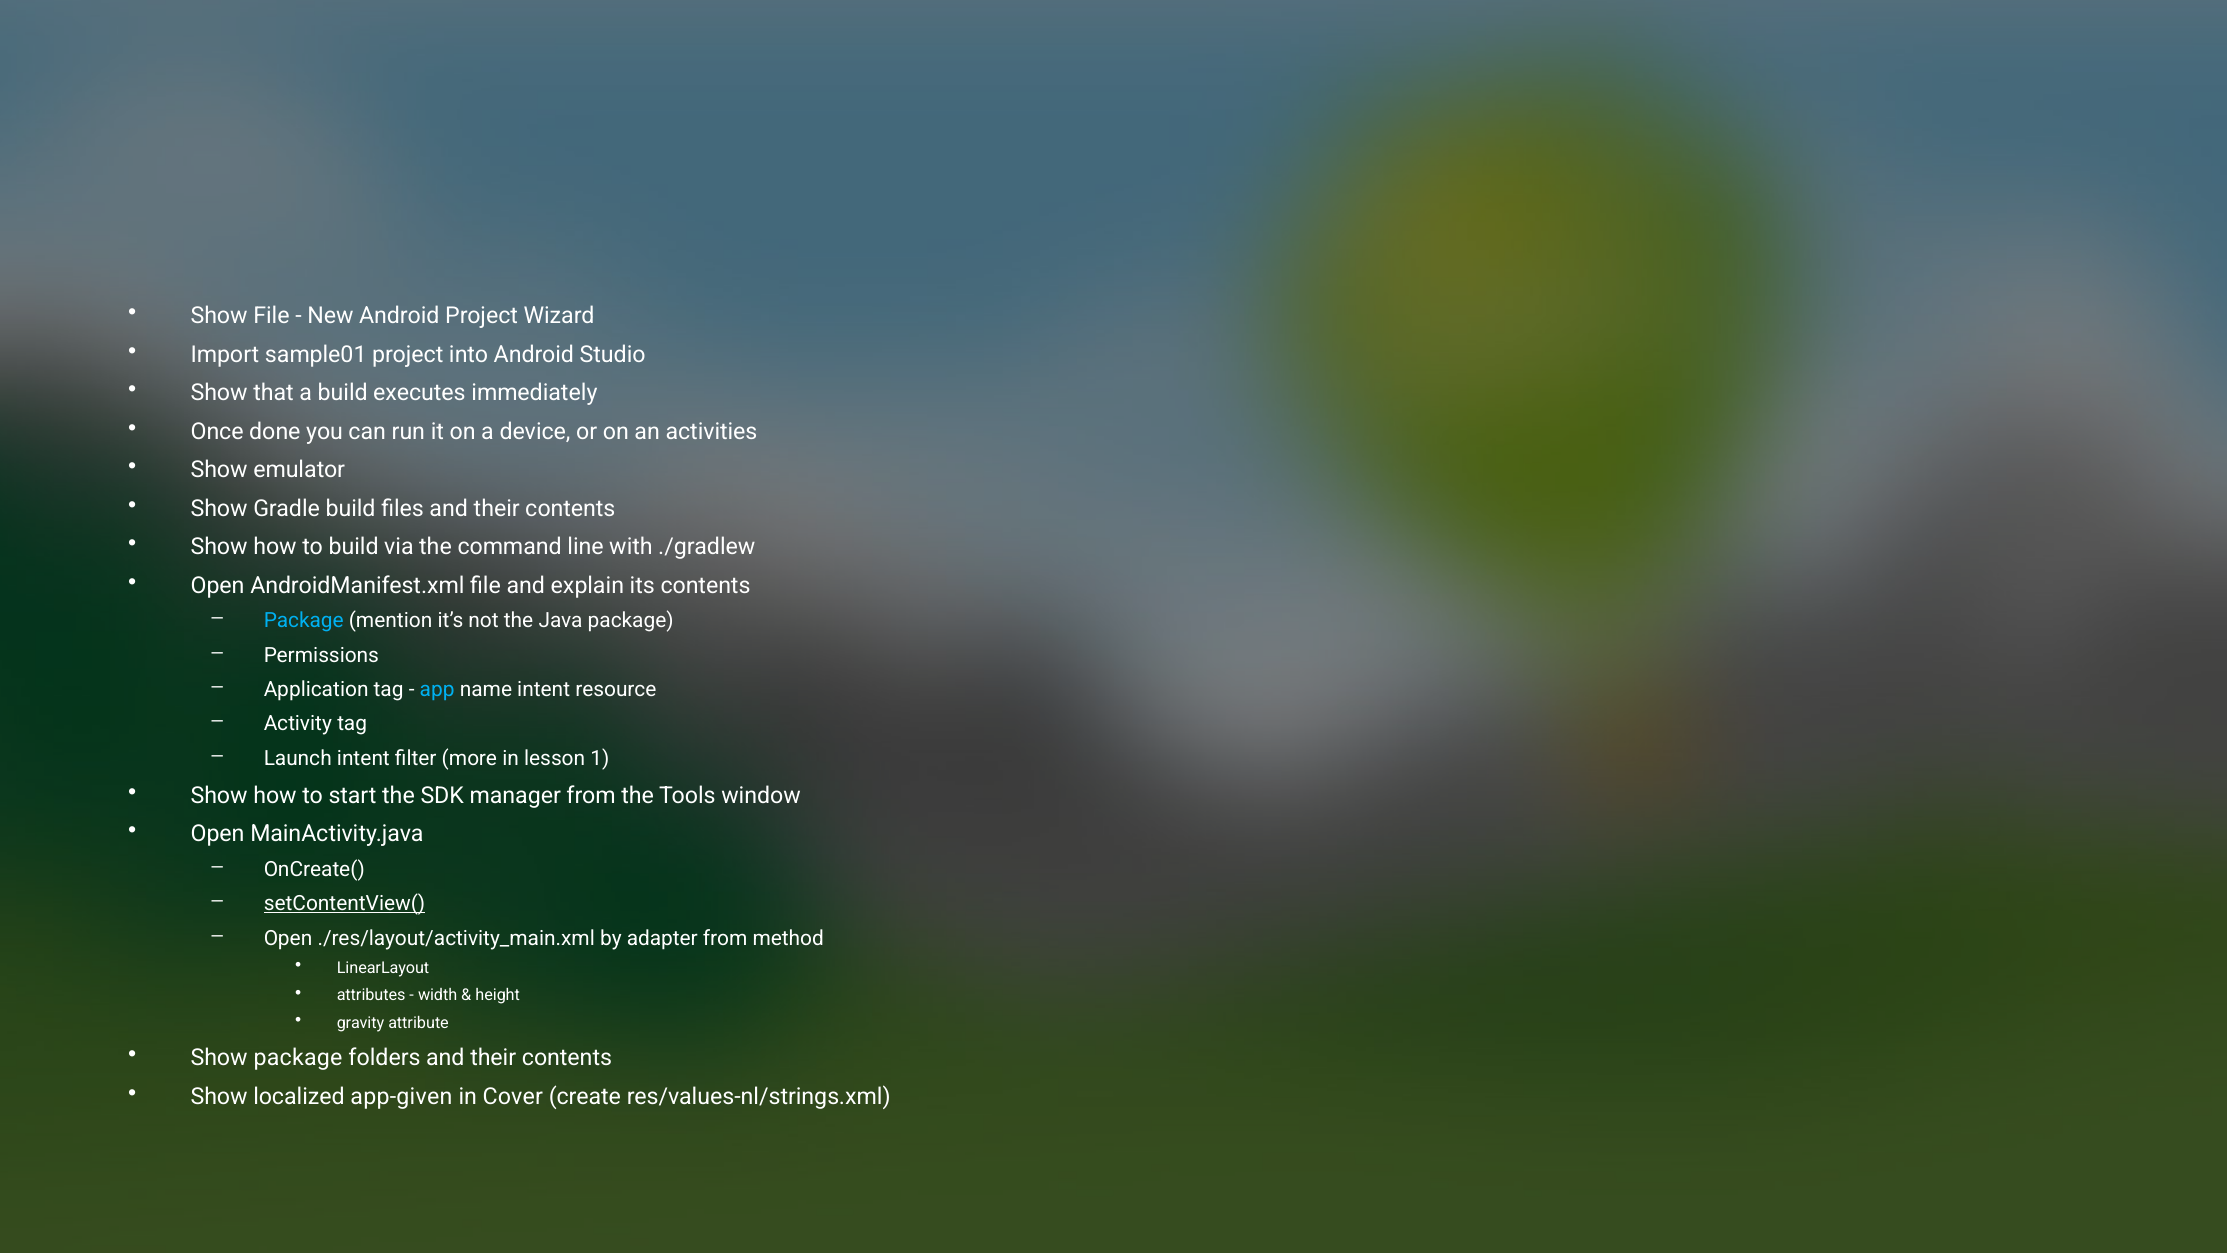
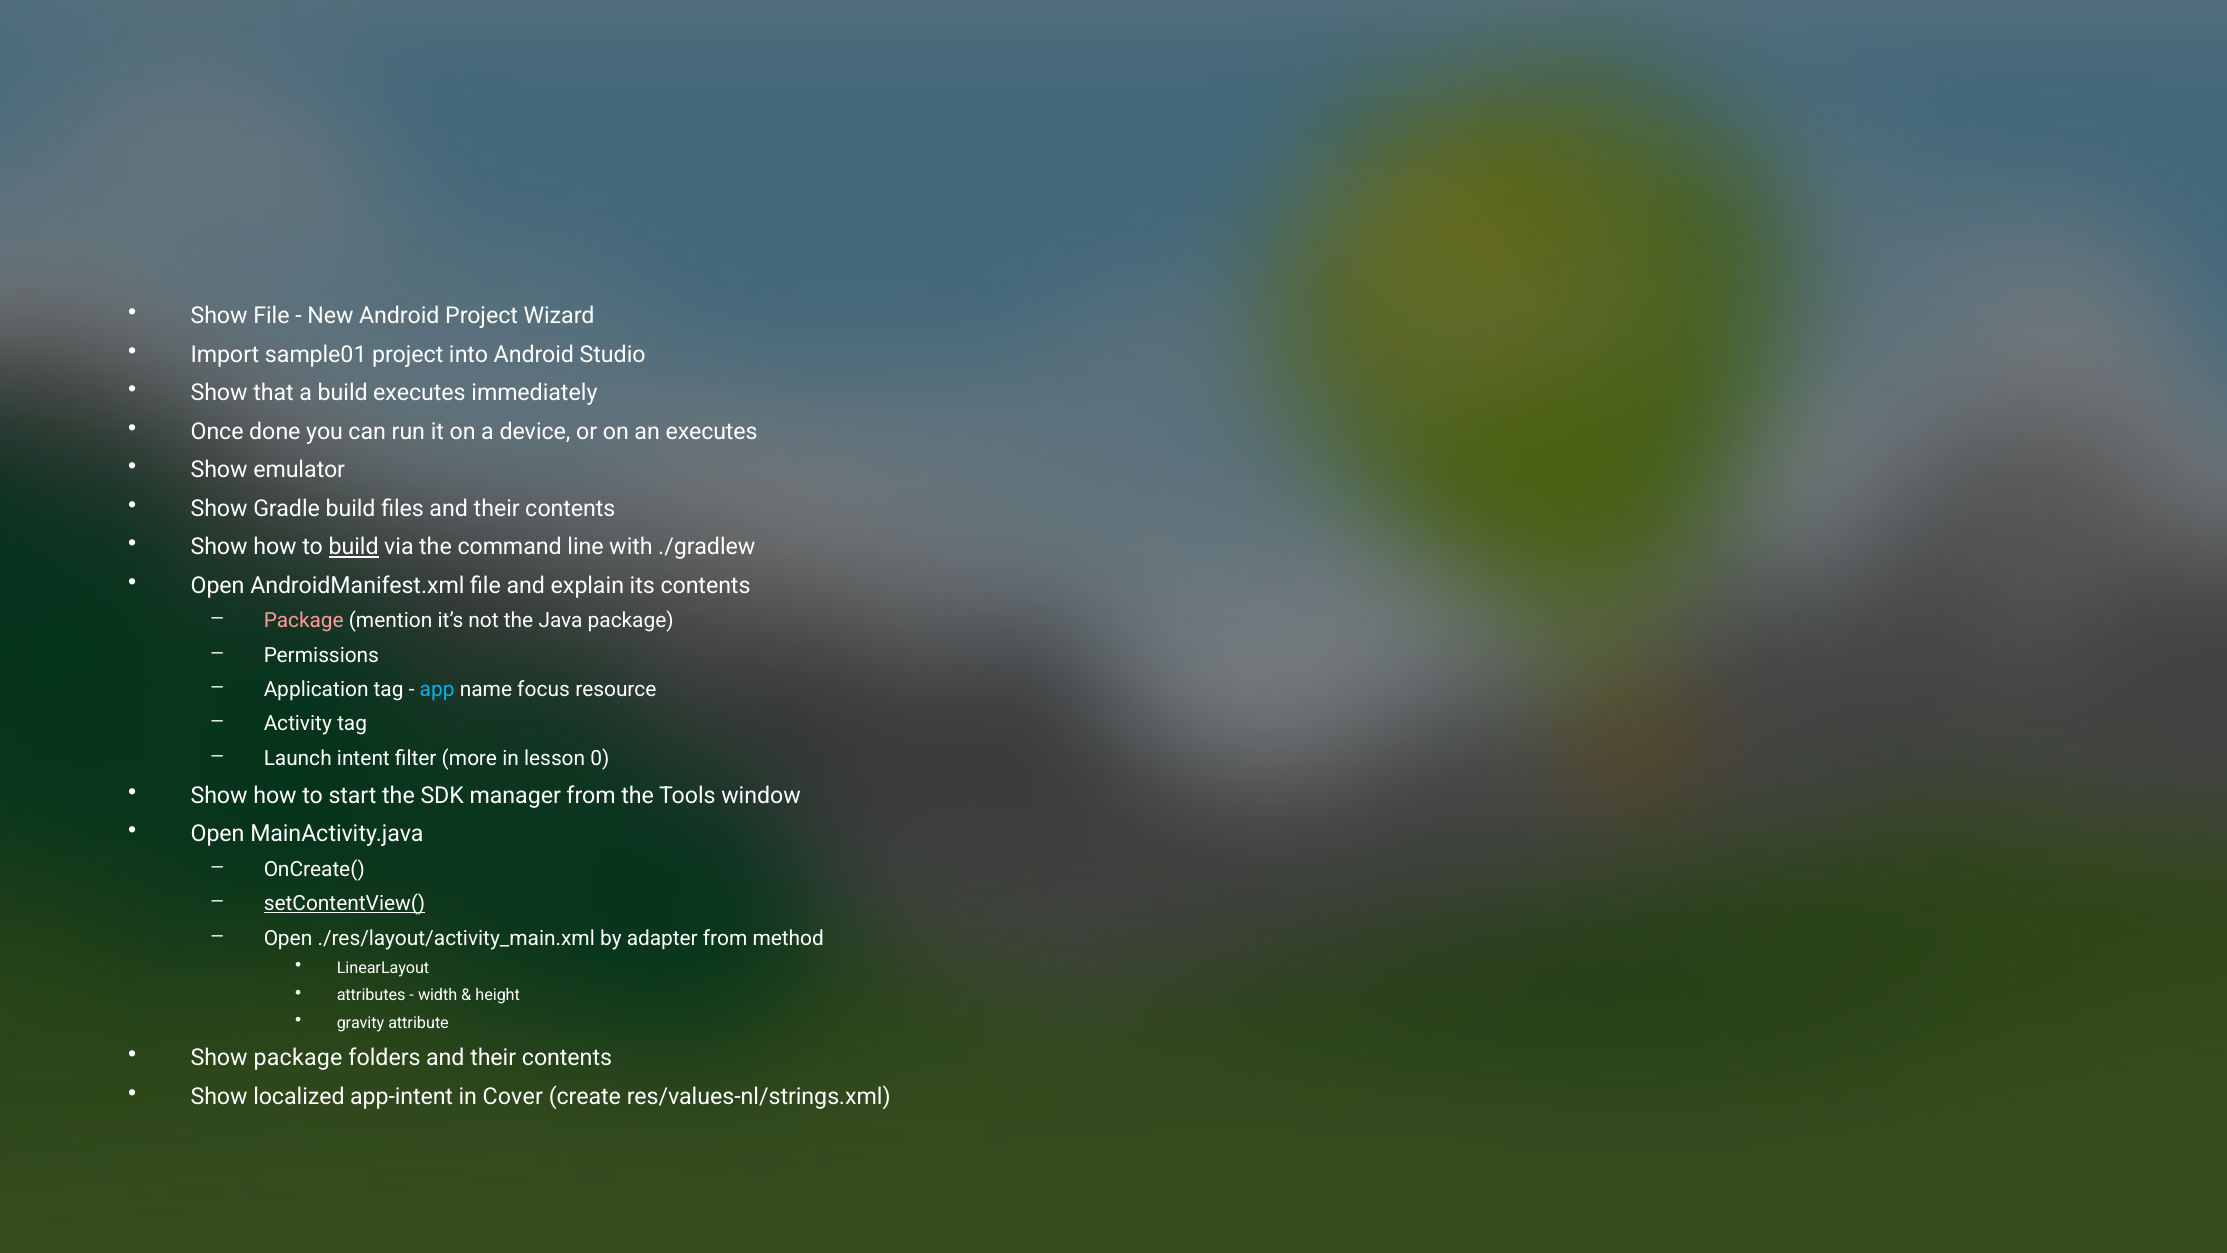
an activities: activities -> executes (712, 432)
build underline: none -> present (354, 547)
Package colour: light blue -> pink (304, 621)
name intent: intent -> focus (544, 689)
1: 1 -> 0 (600, 758)
app-given: app-given -> app-intent (402, 1096)
